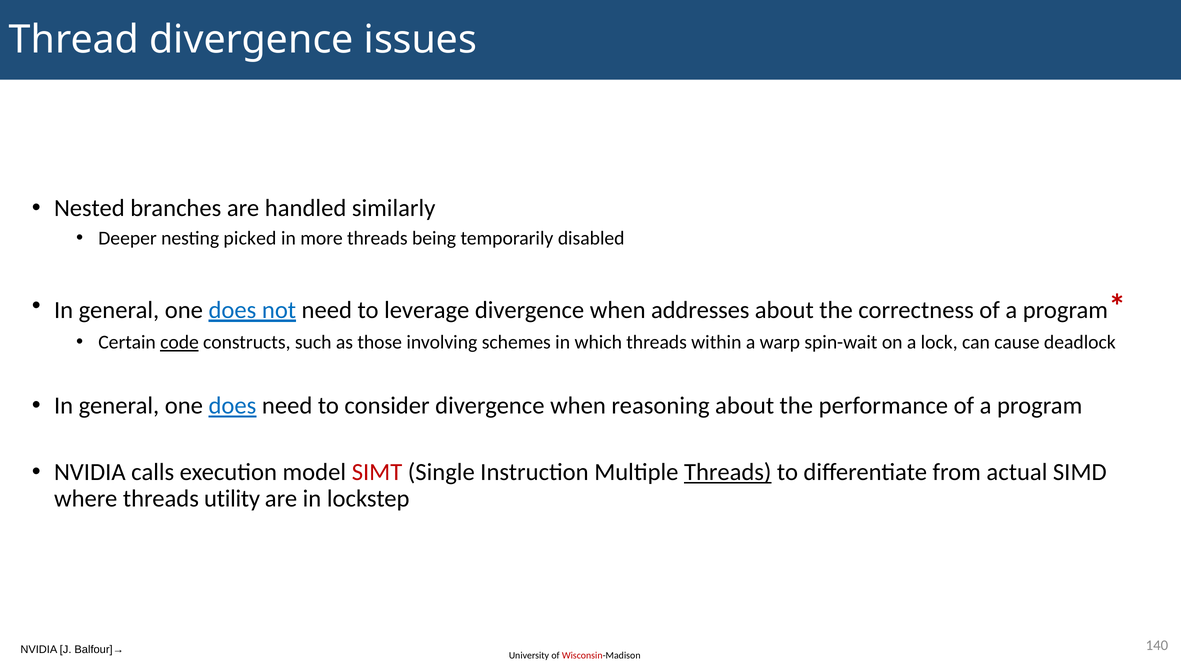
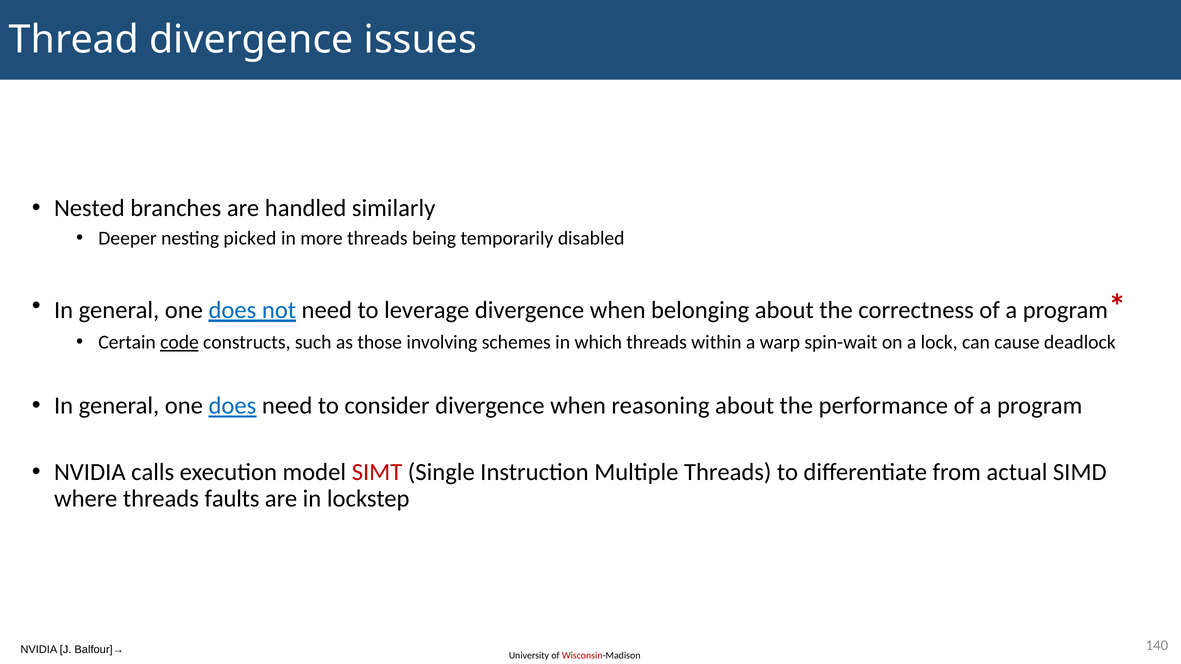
addresses: addresses -> belonging (700, 310)
Threads underline: present -> none (728, 472)
utility: utility -> faults (232, 499)
